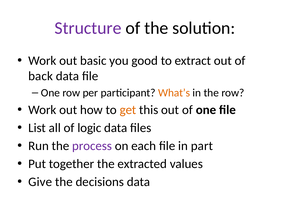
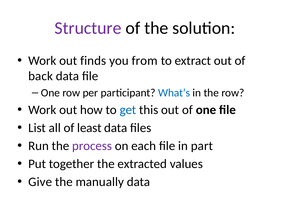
basic: basic -> finds (93, 61)
good: good -> from (145, 61)
What’s colour: orange -> blue (174, 93)
get colour: orange -> blue (128, 110)
logic: logic -> least (89, 128)
decisions: decisions -> manually (100, 182)
